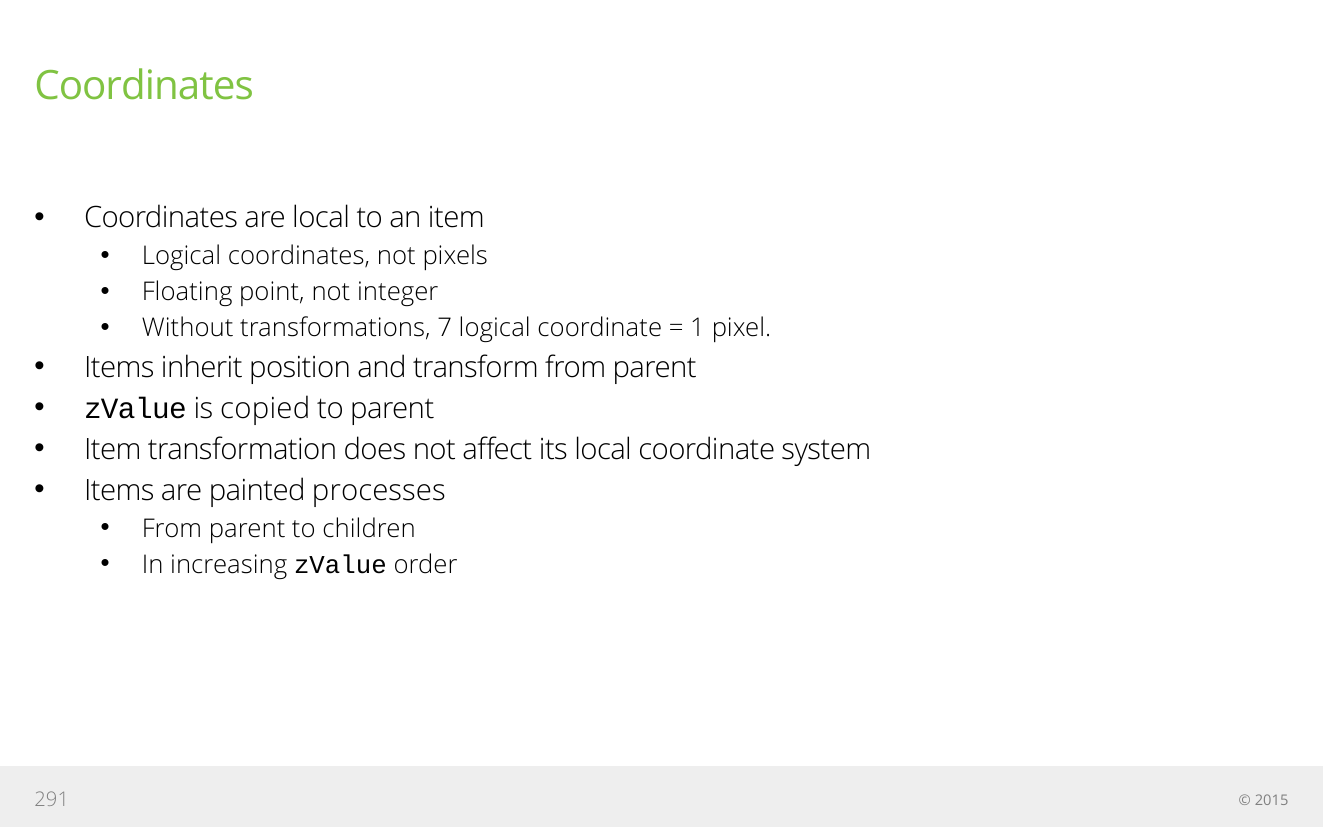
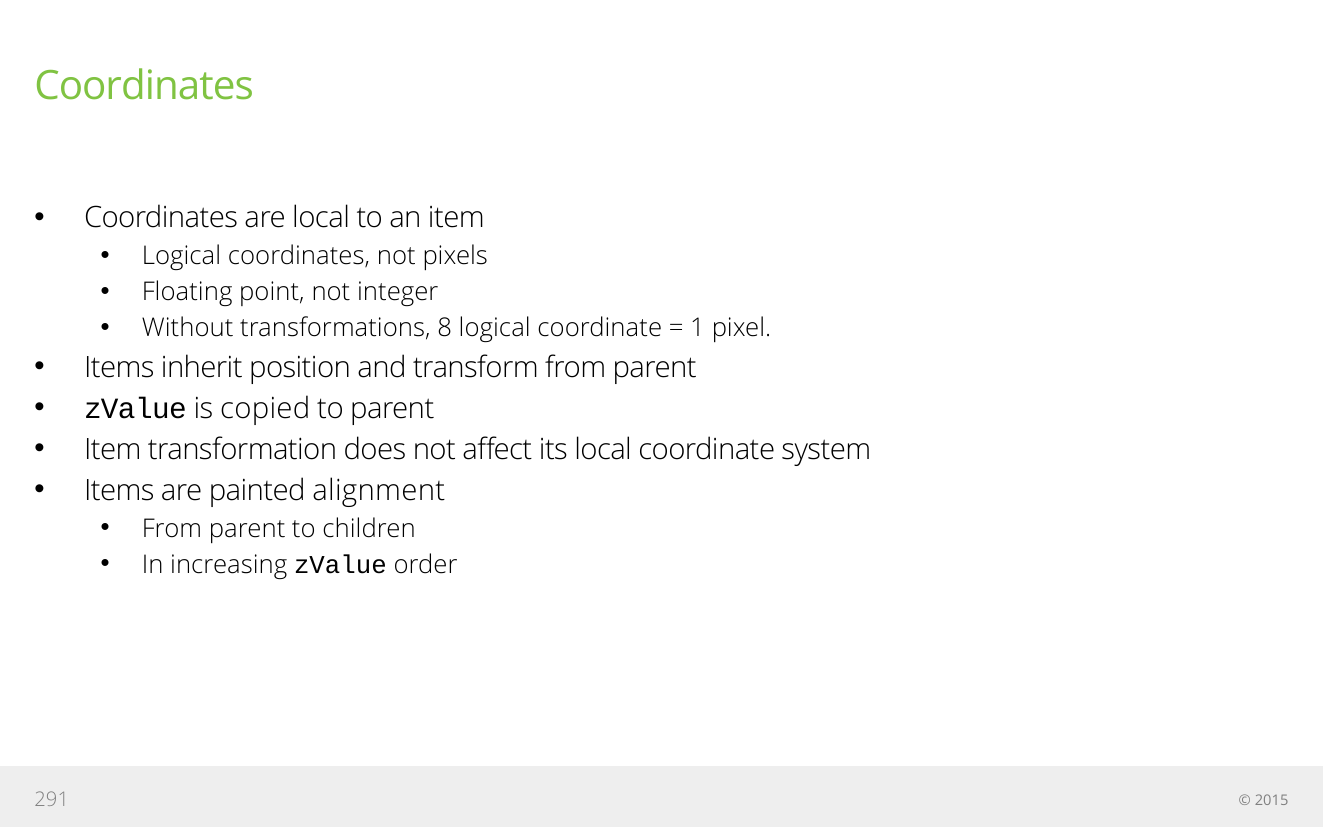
7: 7 -> 8 (445, 328)
processes: processes -> alignment (379, 491)
